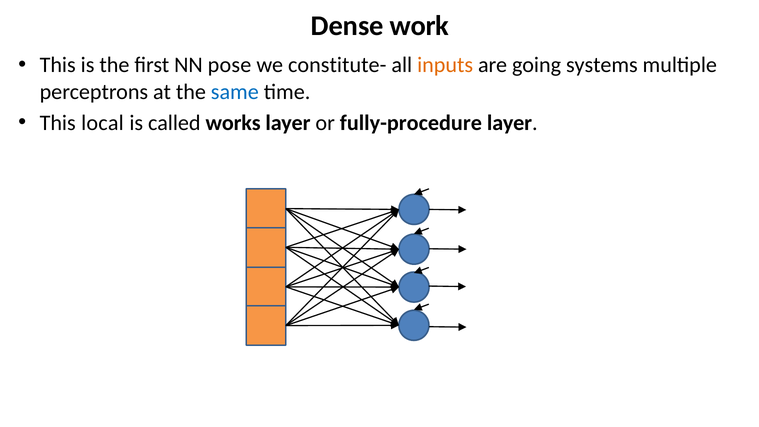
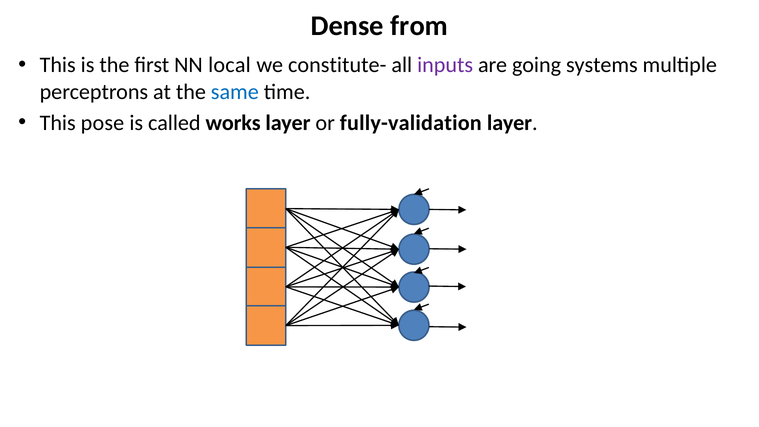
work: work -> from (419, 26)
pose: pose -> local (229, 65)
inputs colour: orange -> purple (445, 65)
local: local -> pose (102, 123)
fully-procedure: fully-procedure -> fully-validation (411, 123)
